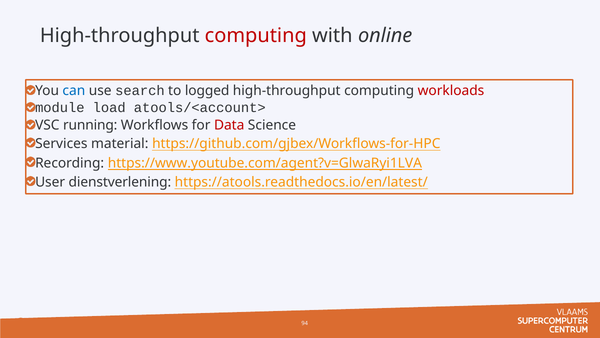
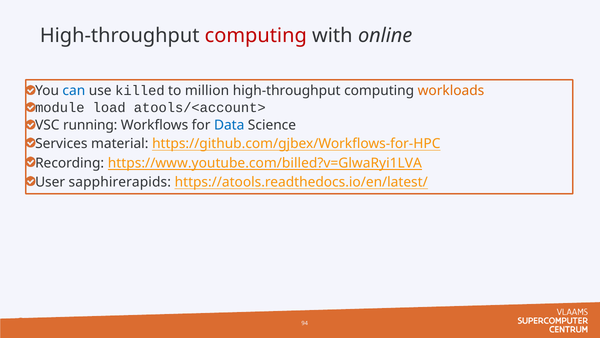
search: search -> killed (140, 91)
logged: logged -> million (207, 91)
workloads colour: red -> orange (451, 91)
Data colour: red -> blue (229, 125)
https://www.youtube.com/agent?v=GlwaRyi1LVA: https://www.youtube.com/agent?v=GlwaRyi1LVA -> https://www.youtube.com/billed?v=GlwaRyi1LVA (265, 163)
dienstverlening: dienstverlening -> sapphirerapids (120, 182)
